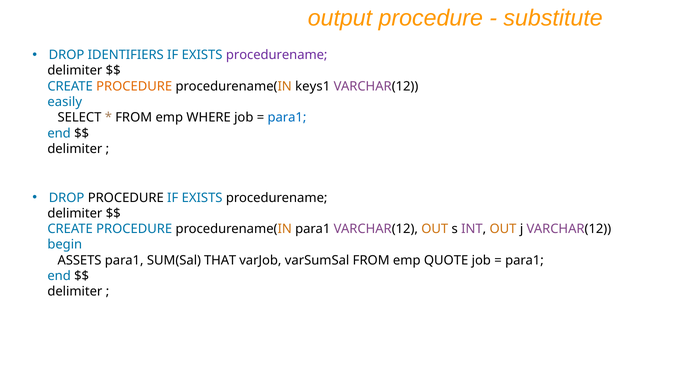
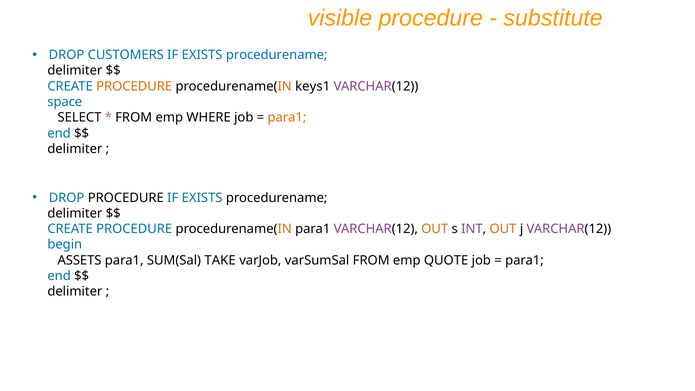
output: output -> visible (340, 18)
IDENTIFIERS: IDENTIFIERS -> CUSTOMERS (126, 55)
procedurename colour: purple -> blue (277, 55)
easily: easily -> space (65, 102)
para1 colour: blue -> orange (287, 118)
THAT: THAT -> TAKE (220, 260)
